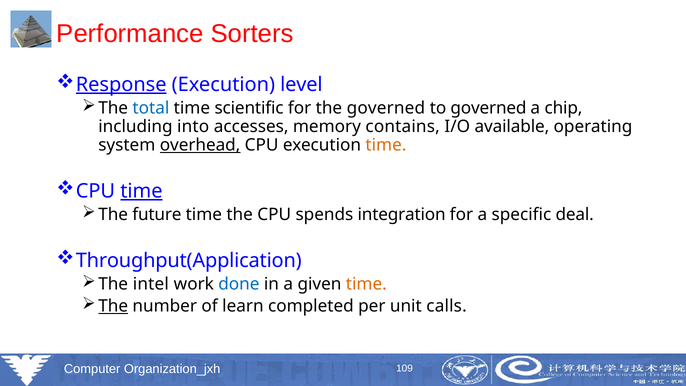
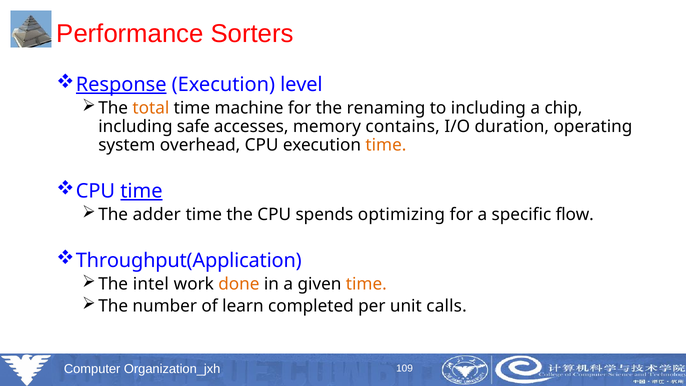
total colour: blue -> orange (151, 108)
scientific: scientific -> machine (249, 108)
the governed: governed -> renaming (386, 108)
to governed: governed -> including (488, 108)
into: into -> safe (193, 127)
available: available -> duration (512, 127)
overhead underline: present -> none (200, 145)
future: future -> adder (157, 215)
integration: integration -> optimizing (401, 215)
deal: deal -> flow (575, 215)
done colour: blue -> orange (239, 284)
The underline: present -> none (113, 306)
